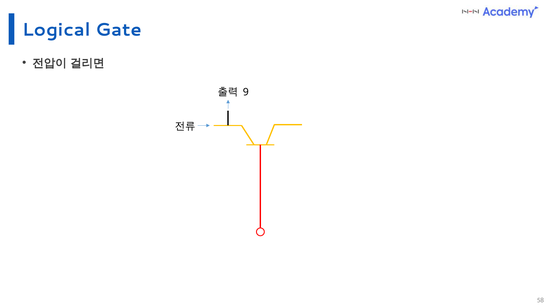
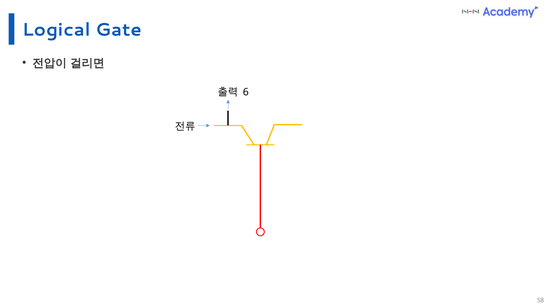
9: 9 -> 6 (246, 92)
